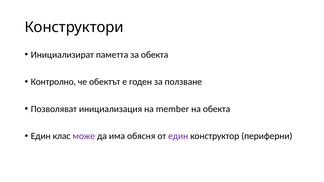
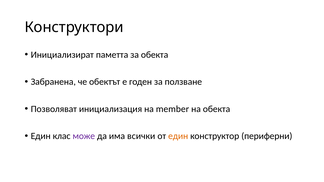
Контролно: Контролно -> Забранена (53, 82)
обясня: обясня -> всички (141, 136)
един colour: purple -> orange (178, 136)
